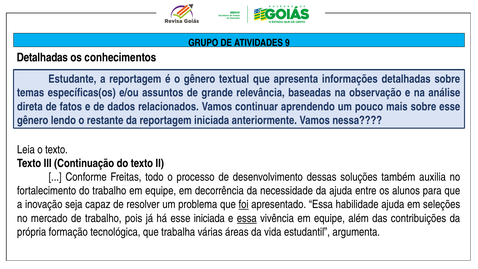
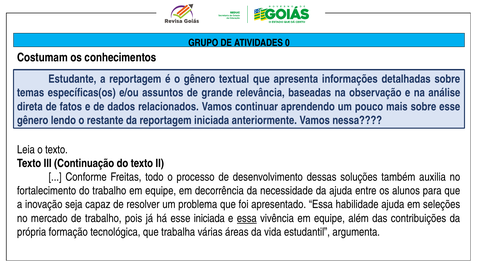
9: 9 -> 0 (287, 43)
Detalhadas: Detalhadas -> Costumam (42, 57)
foi underline: present -> none (244, 204)
